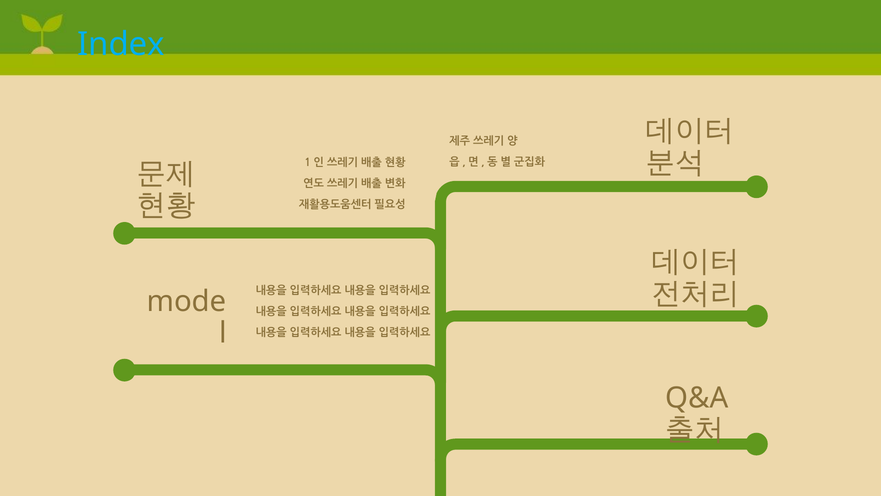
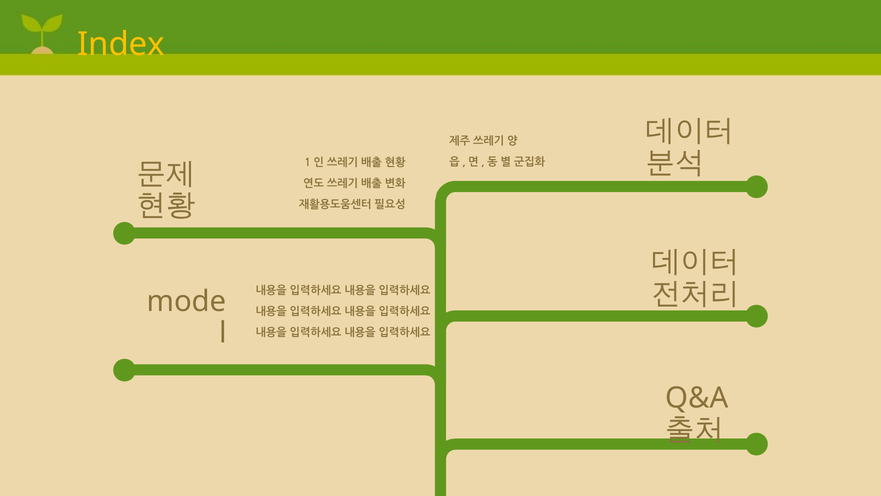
Index colour: light blue -> yellow (121, 44)
